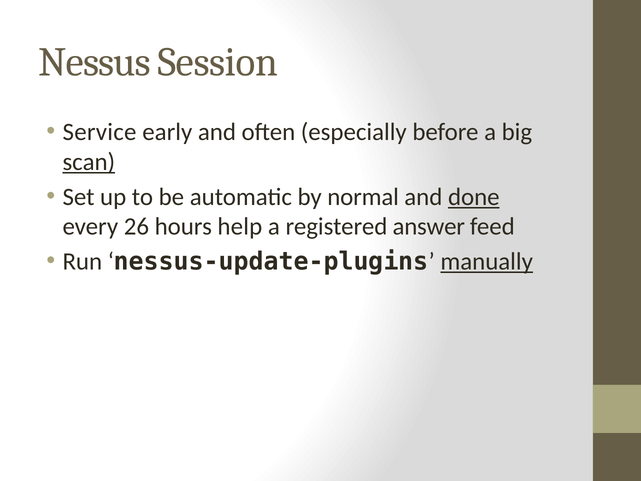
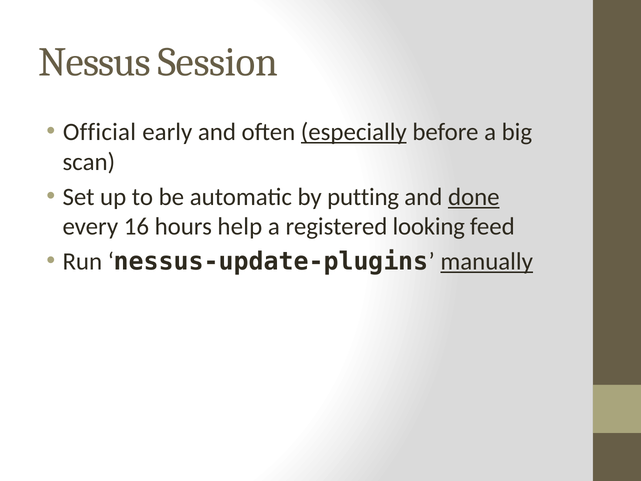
Service: Service -> Official (99, 132)
especially underline: none -> present (354, 132)
scan underline: present -> none (89, 162)
normal: normal -> putting (363, 197)
26: 26 -> 16 (136, 227)
answer: answer -> looking (429, 227)
